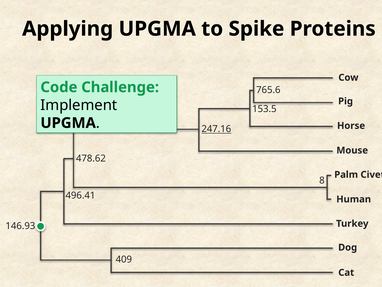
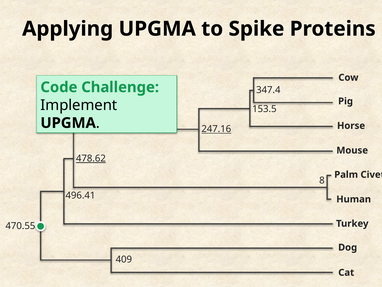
765.6: 765.6 -> 347.4 (268, 90)
478.62 underline: none -> present (91, 158)
146.93: 146.93 -> 470.55 (20, 226)
